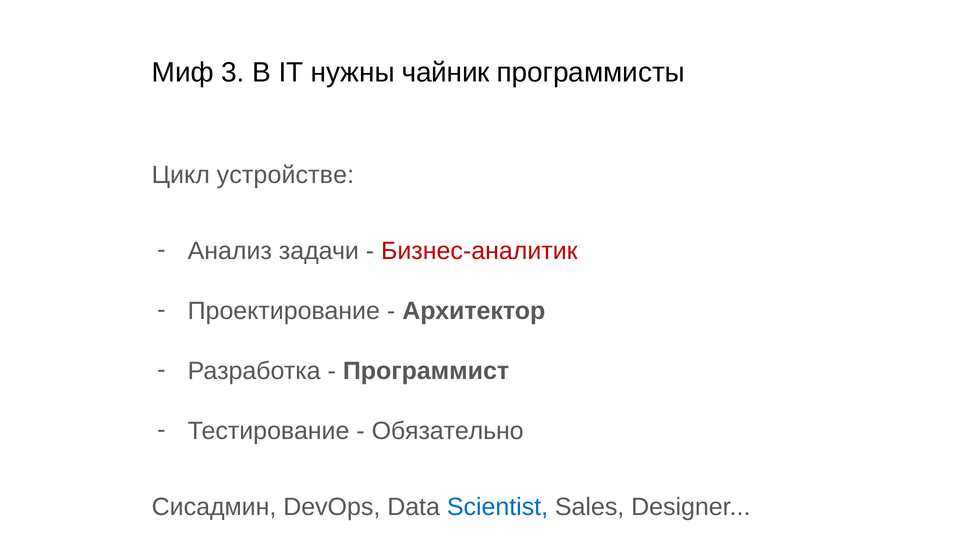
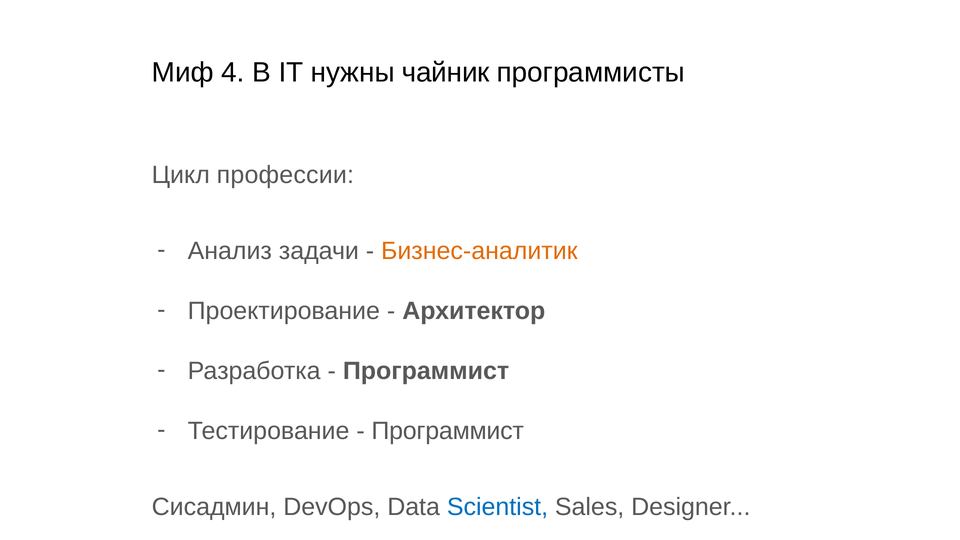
3: 3 -> 4 (233, 73)
устройстве: устройстве -> профессии (285, 175)
Бизнес-аналитик colour: red -> orange (479, 251)
Обязательно: Обязательно -> Программист (448, 431)
